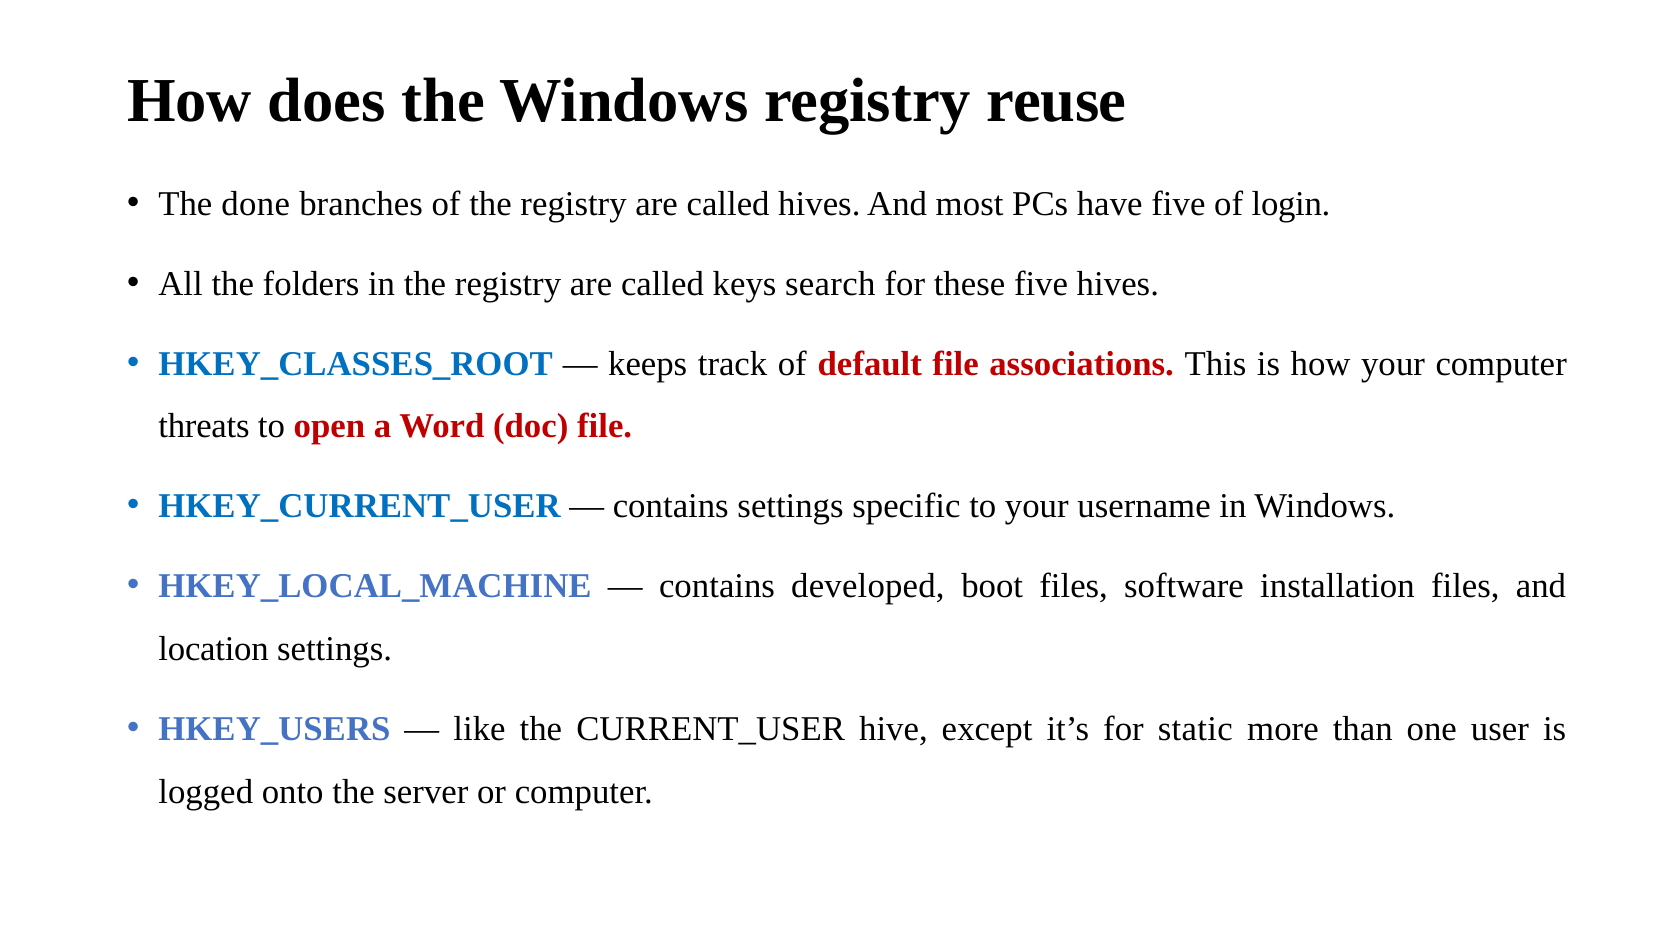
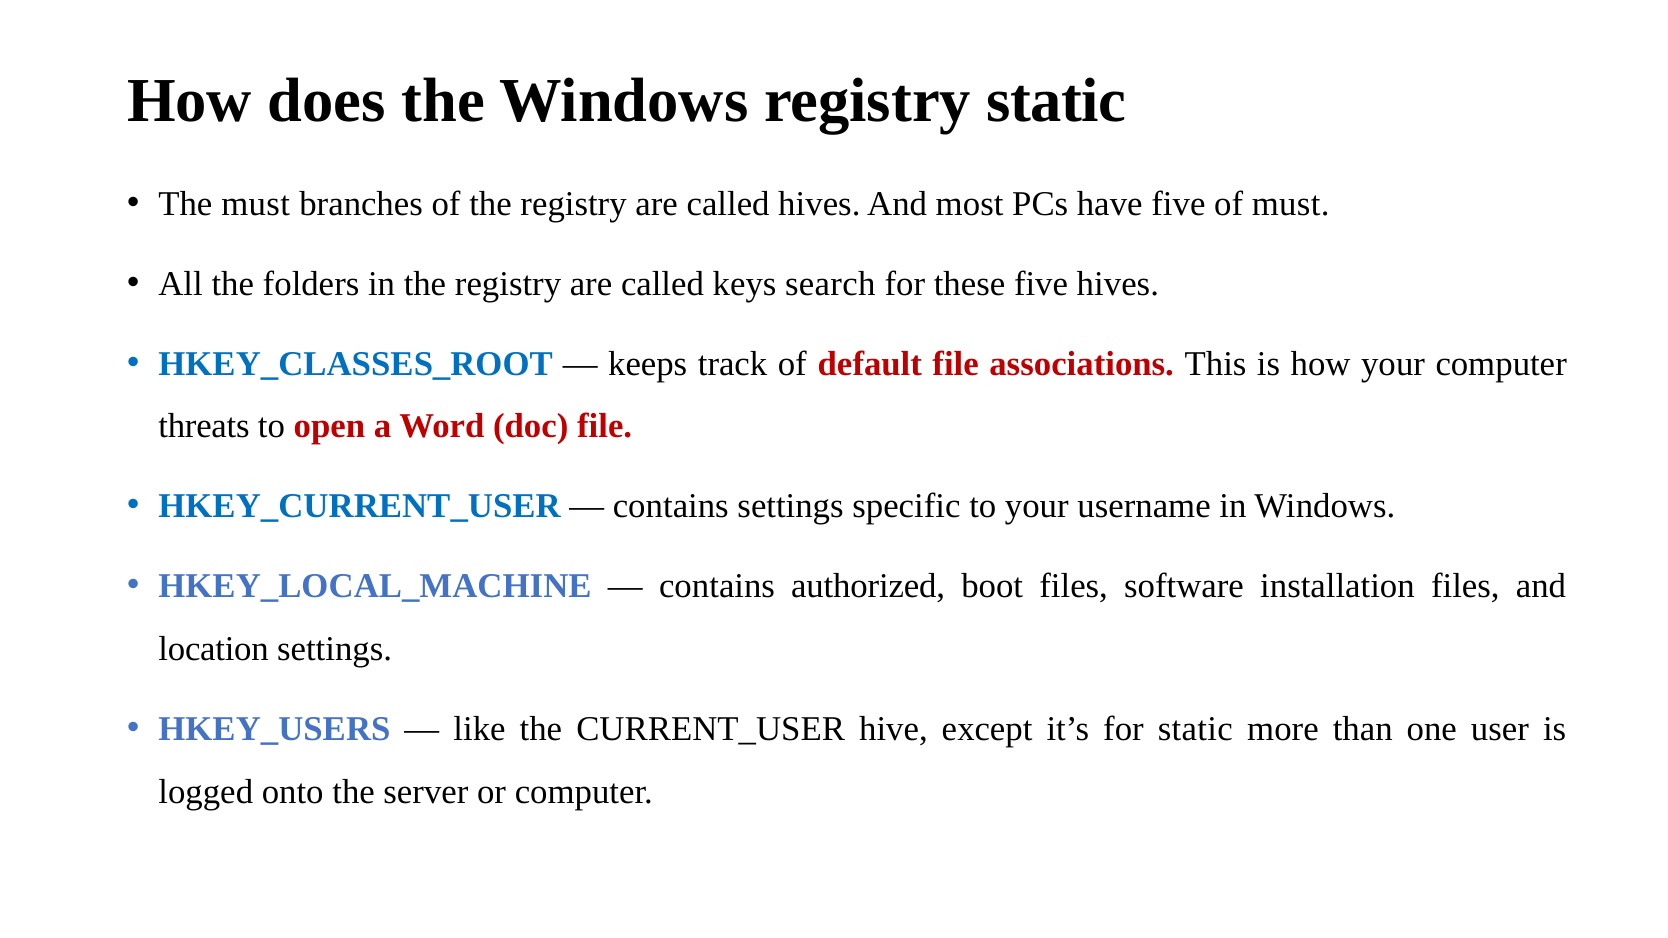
registry reuse: reuse -> static (1057, 101)
The done: done -> must (256, 204)
of login: login -> must (1291, 204)
developed: developed -> authorized (868, 587)
